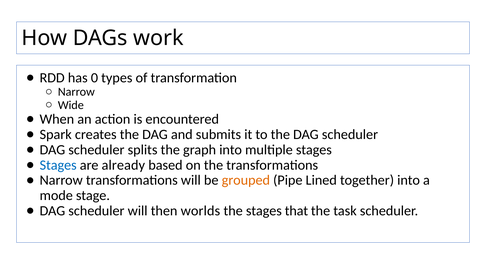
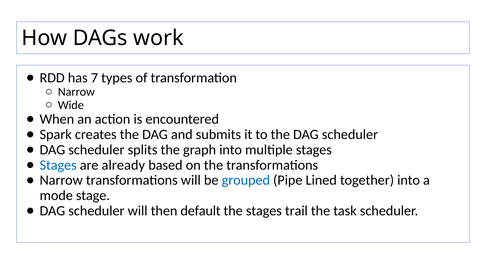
0: 0 -> 7 (94, 78)
grouped colour: orange -> blue (246, 181)
worlds: worlds -> default (201, 211)
that: that -> trail (296, 211)
